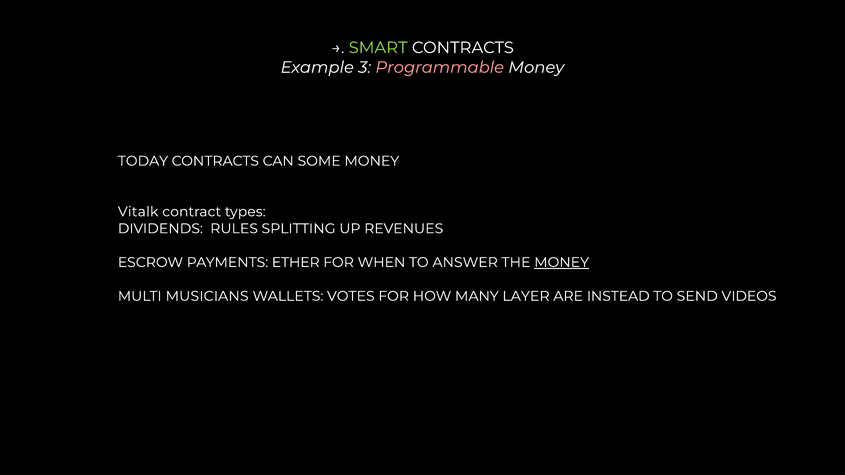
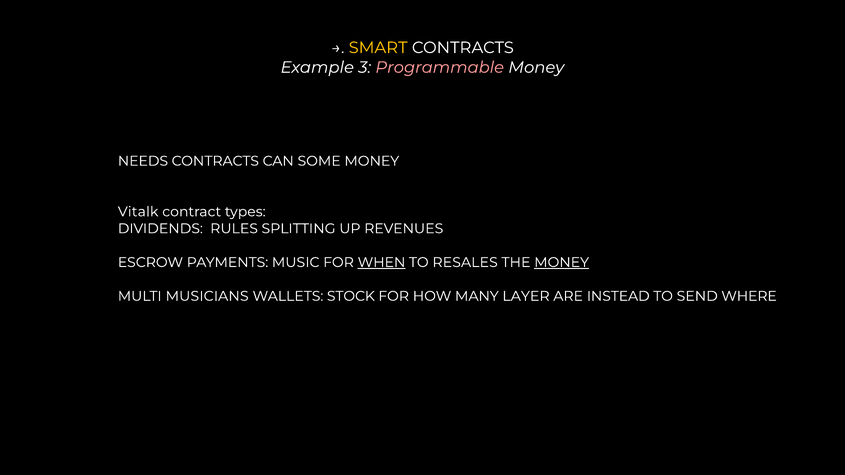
SMART colour: light green -> yellow (378, 48)
TODAY: TODAY -> NEEDS (143, 161)
ETHER: ETHER -> MUSIC (296, 263)
WHEN underline: none -> present (382, 263)
ANSWER: ANSWER -> RESALES (465, 263)
VOTES: VOTES -> STOCK (351, 296)
VIDEOS: VIDEOS -> WHERE (749, 296)
